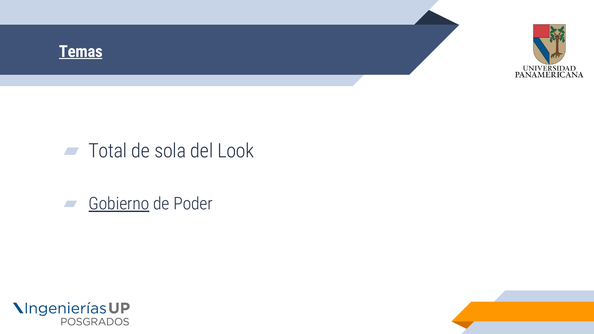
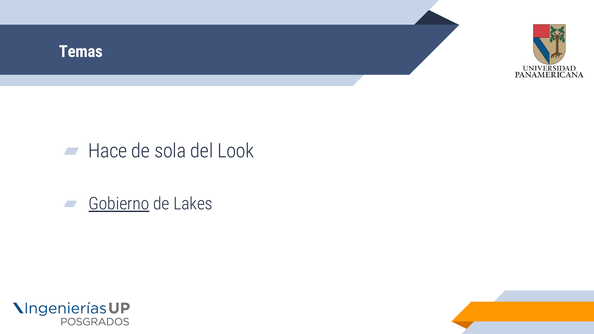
Temas underline: present -> none (81, 52)
Total: Total -> Hace (108, 151)
Poder: Poder -> Lakes (193, 204)
